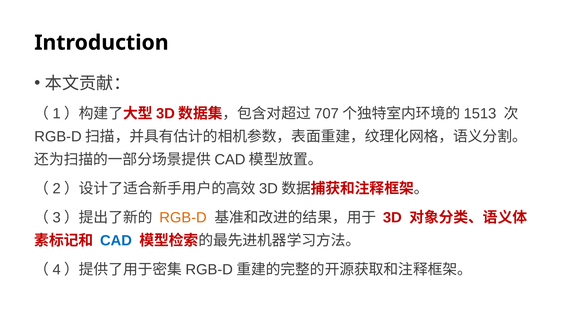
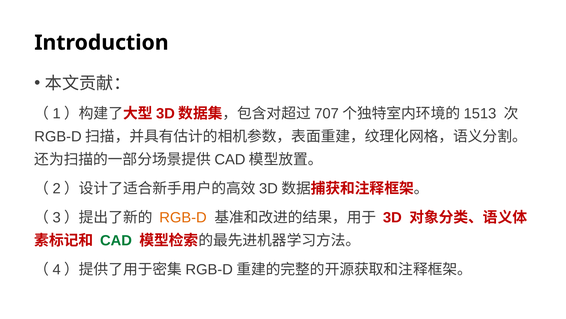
CAD colour: blue -> green (116, 240)
